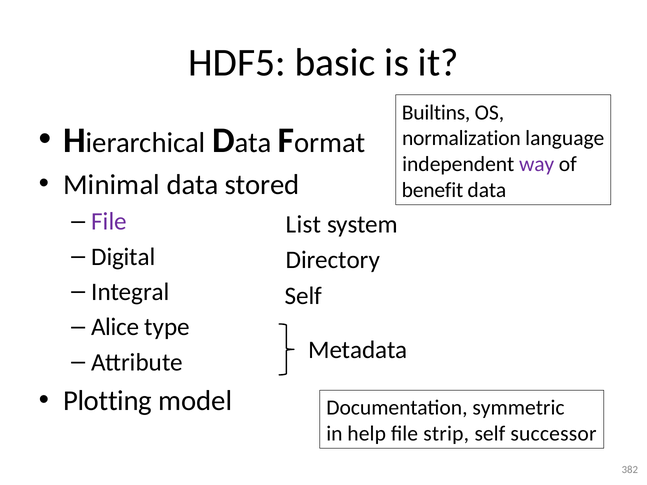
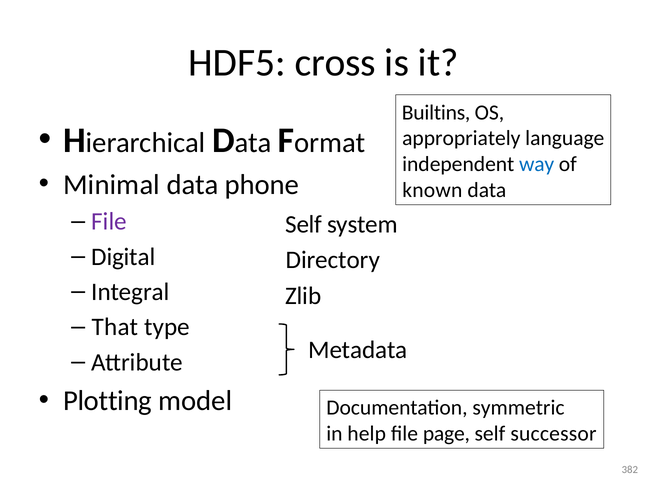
basic: basic -> cross (335, 63)
normalization: normalization -> appropriately (461, 138)
way colour: purple -> blue (537, 164)
stored: stored -> phone (262, 185)
benefit: benefit -> known (432, 190)
List: List -> Self (304, 224)
Self: Self -> Zlib (303, 296)
Alice: Alice -> That (115, 327)
strip: strip -> page (446, 434)
